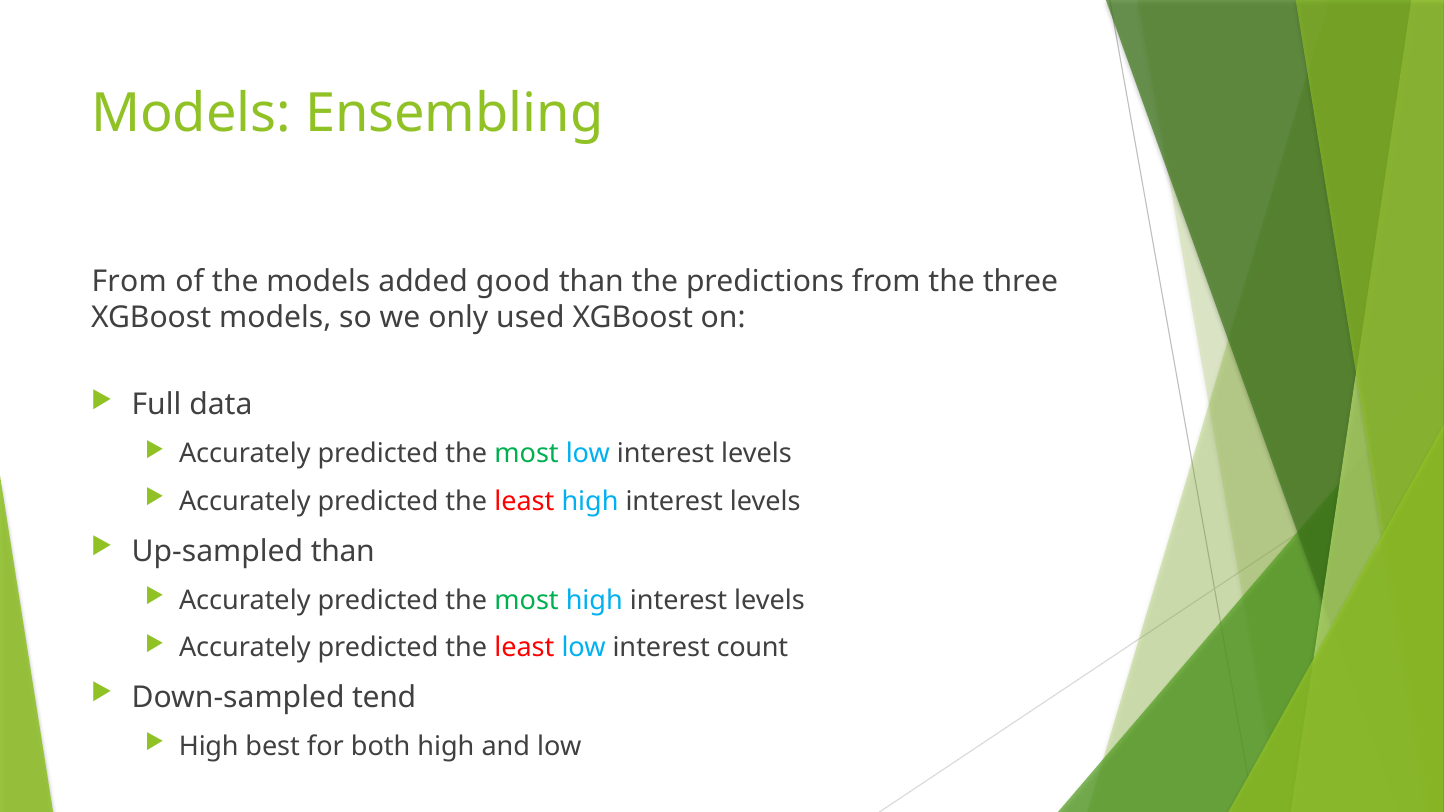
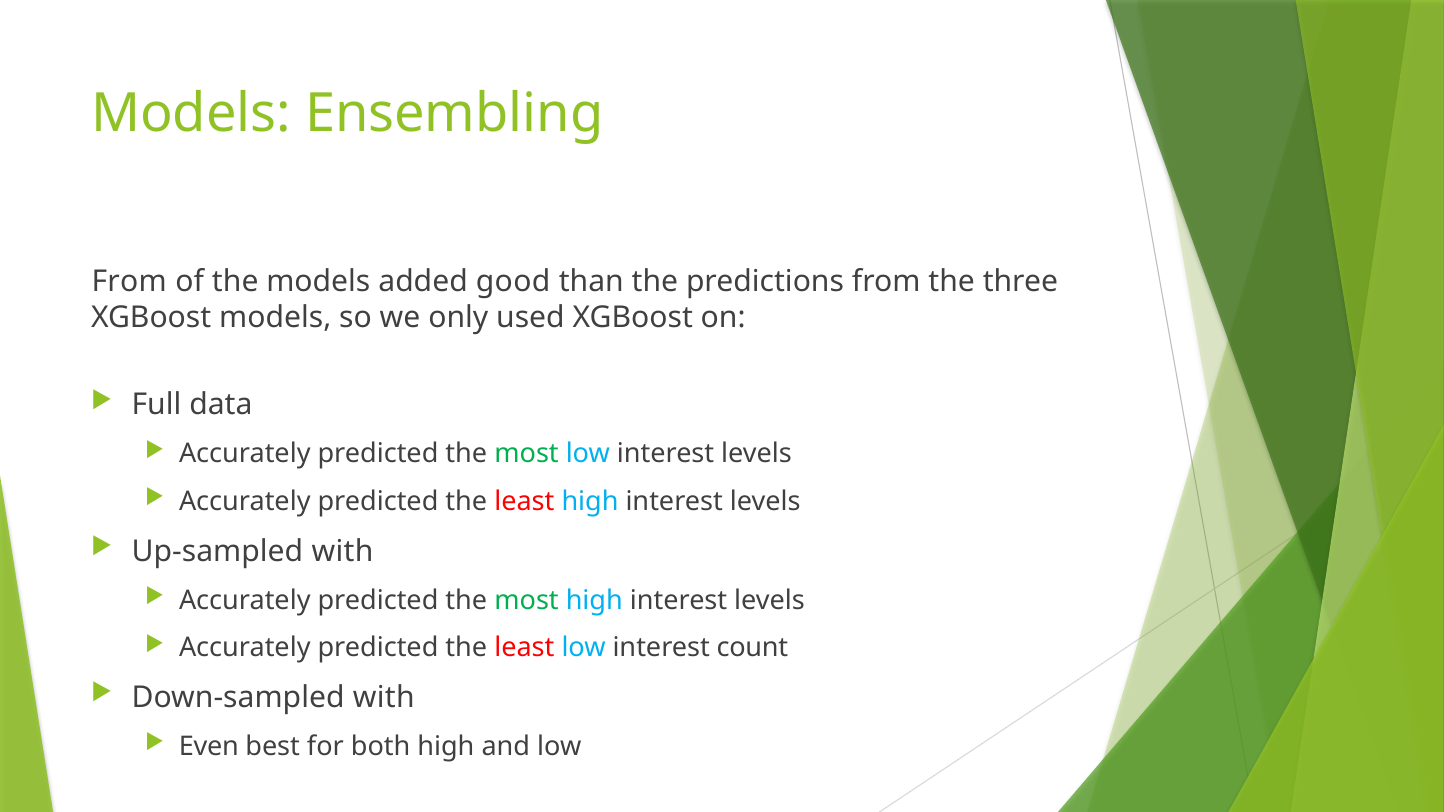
Up-sampled than: than -> with (342, 551)
Down-sampled tend: tend -> with (384, 698)
High: High -> Even (209, 747)
